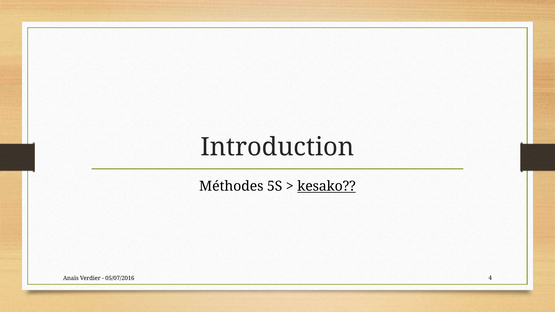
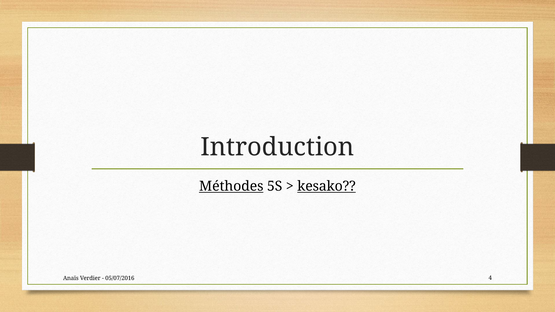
Méthodes underline: none -> present (231, 186)
